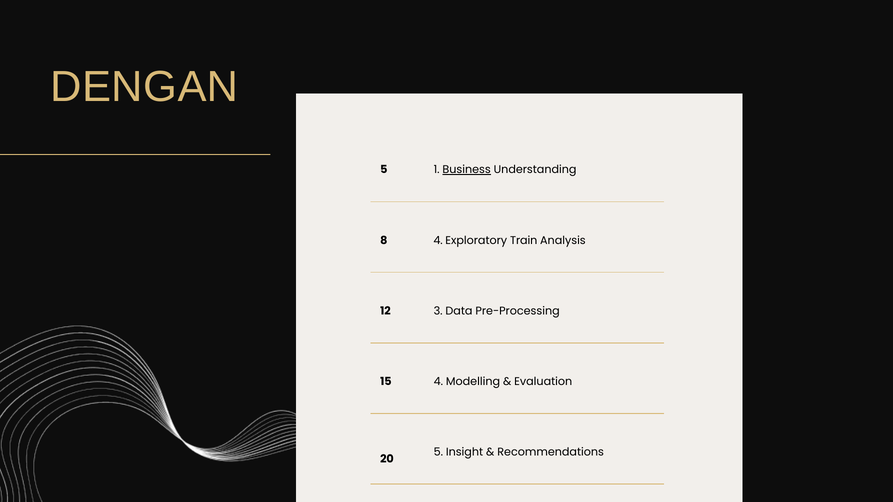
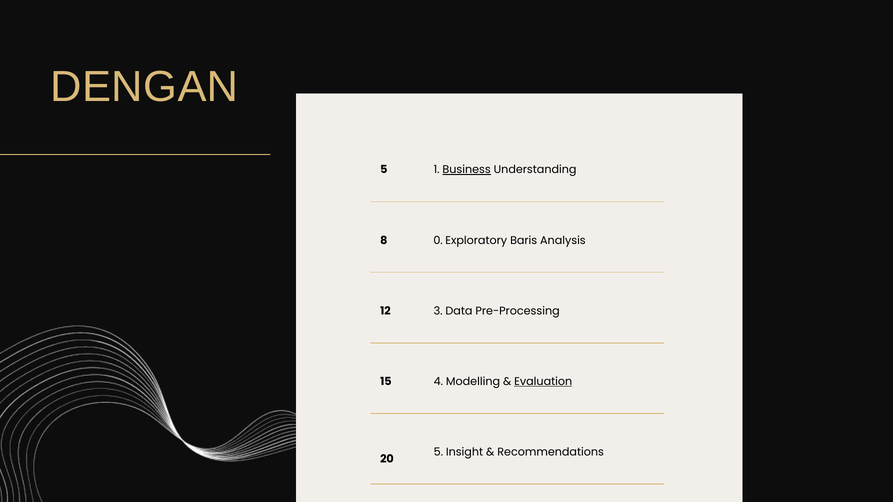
8 4: 4 -> 0 (438, 240)
Train: Train -> Baris (524, 240)
Evaluation underline: none -> present (543, 382)
